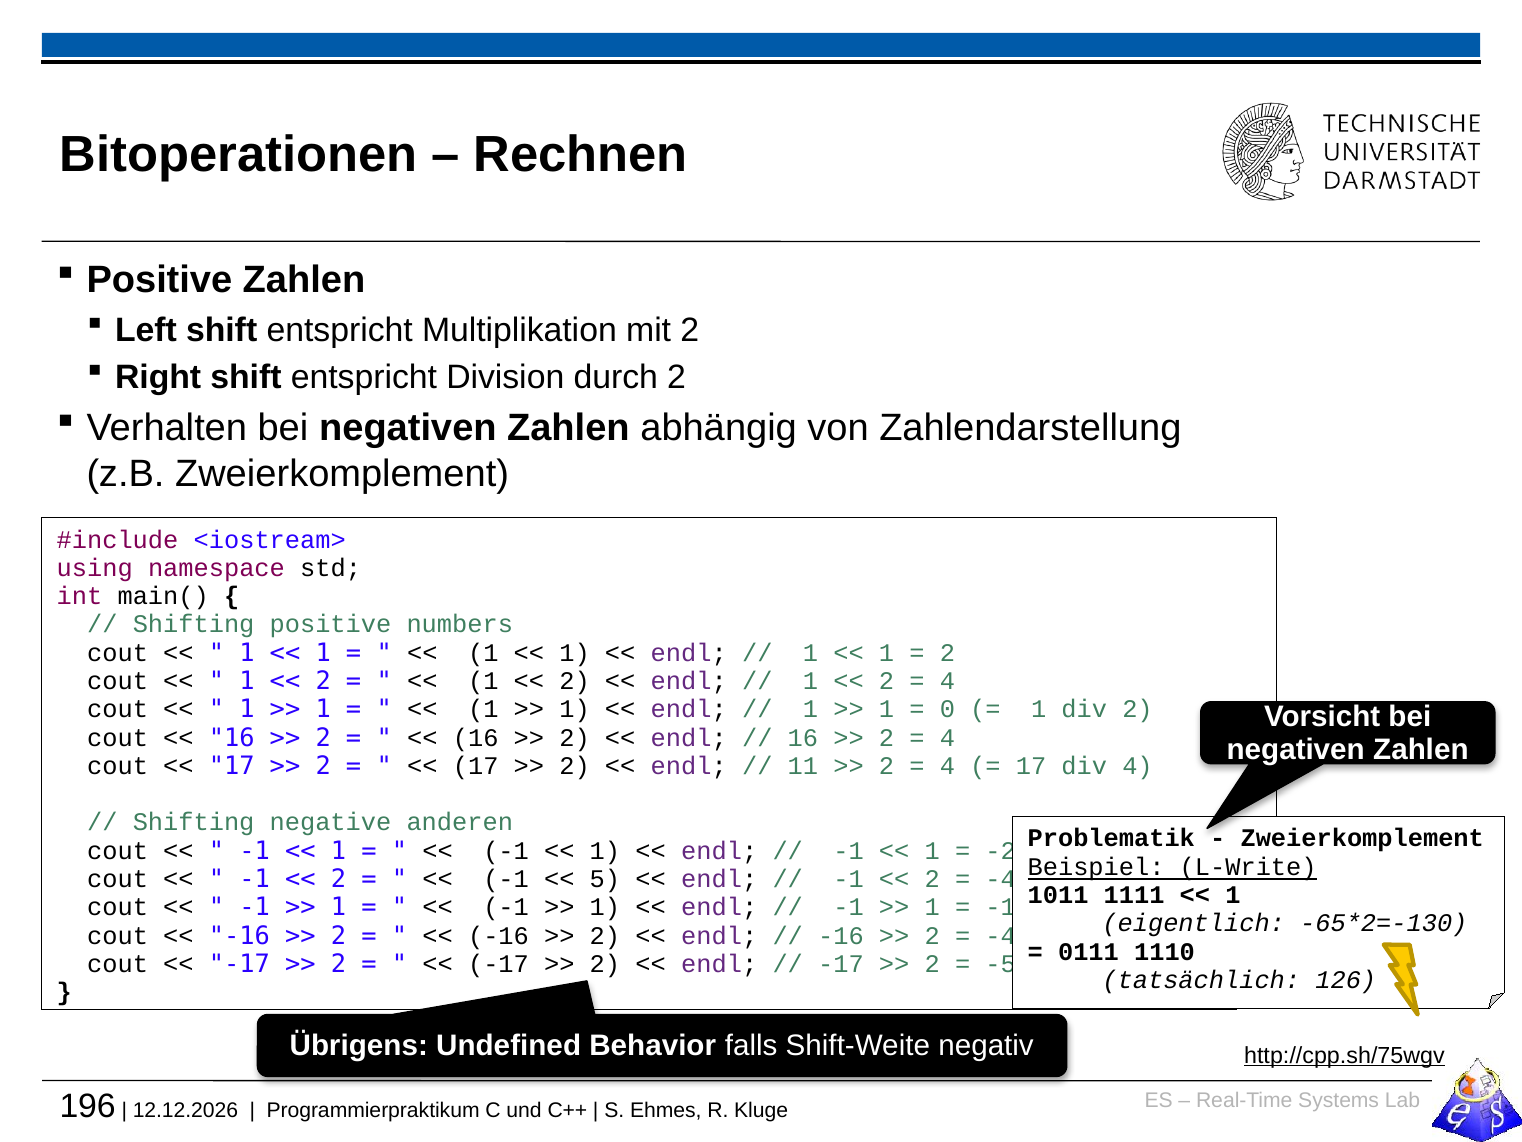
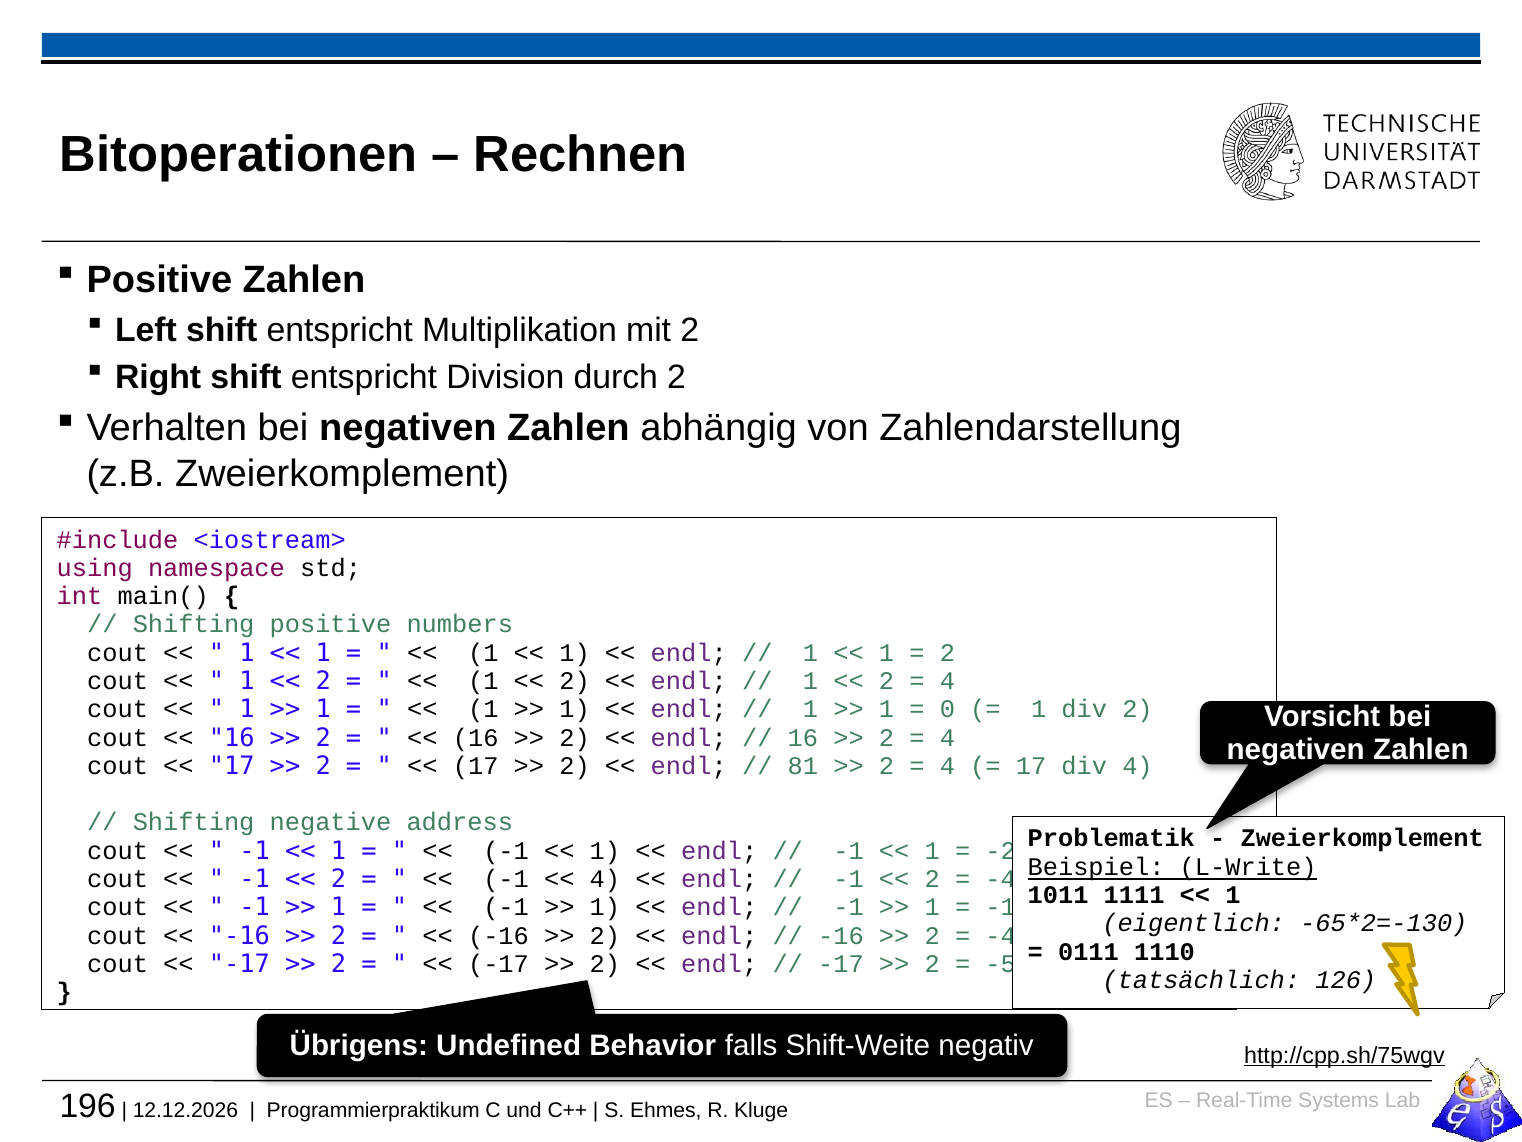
11: 11 -> 81 (803, 766)
anderen: anderen -> address (460, 822)
5: 5 -> 4 (605, 879)
